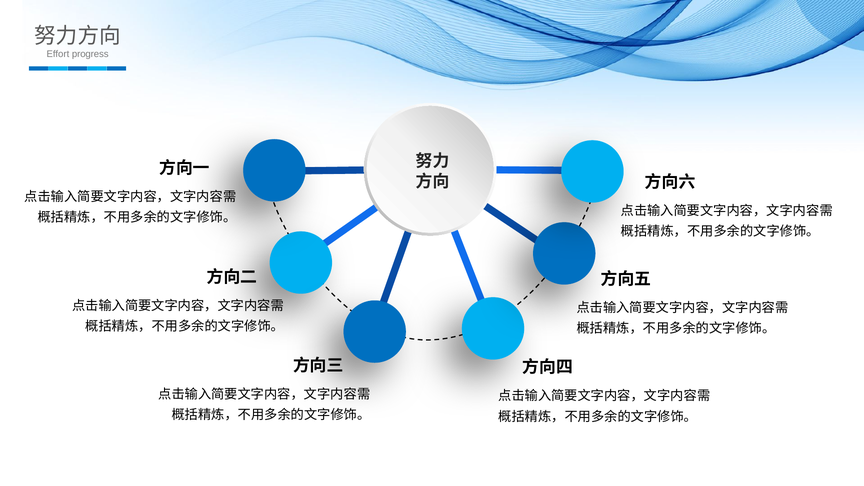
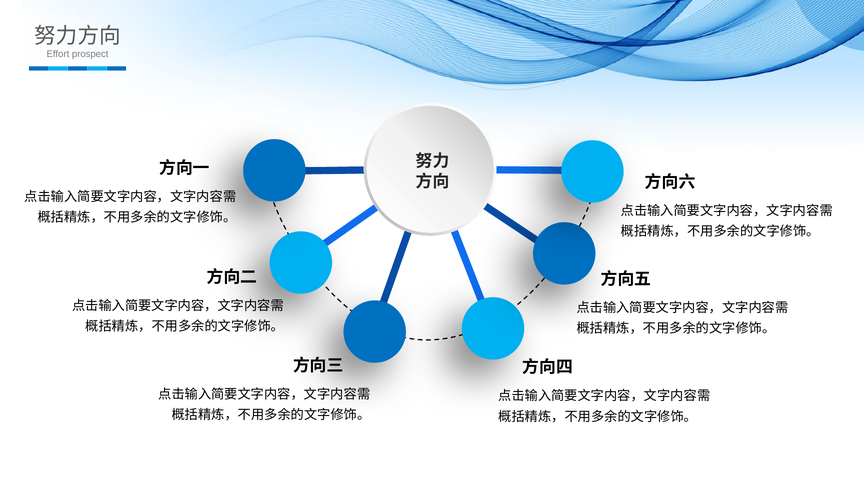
progress: progress -> prospect (90, 54)
